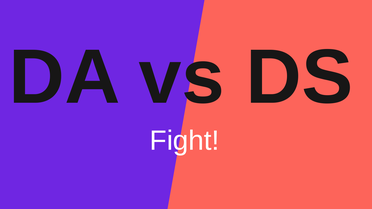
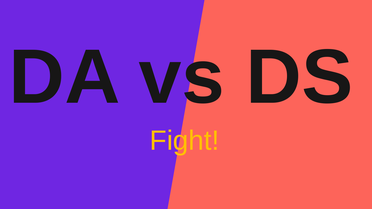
Fight colour: white -> yellow (185, 141)
